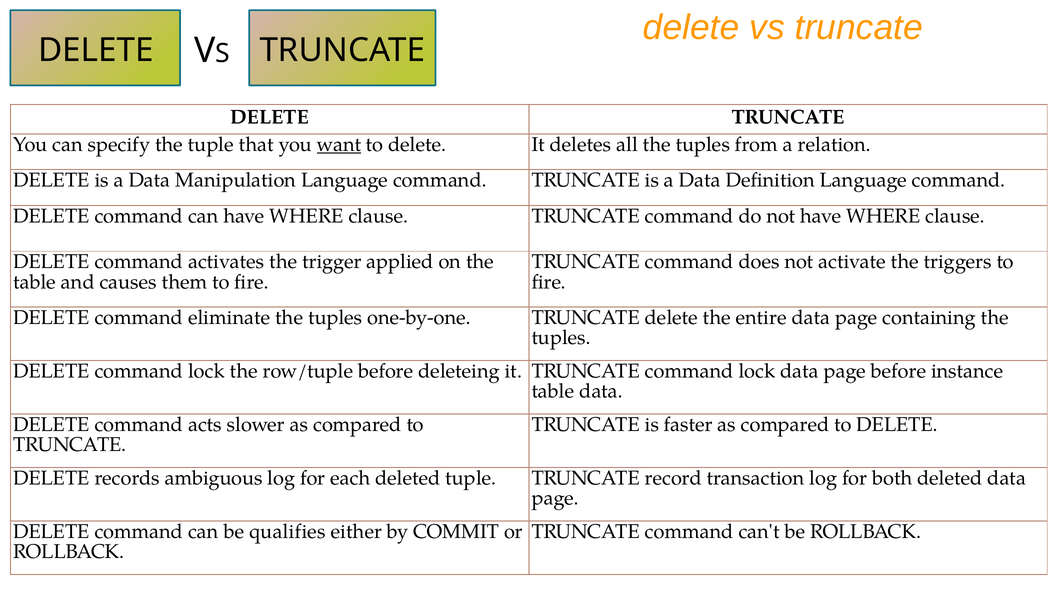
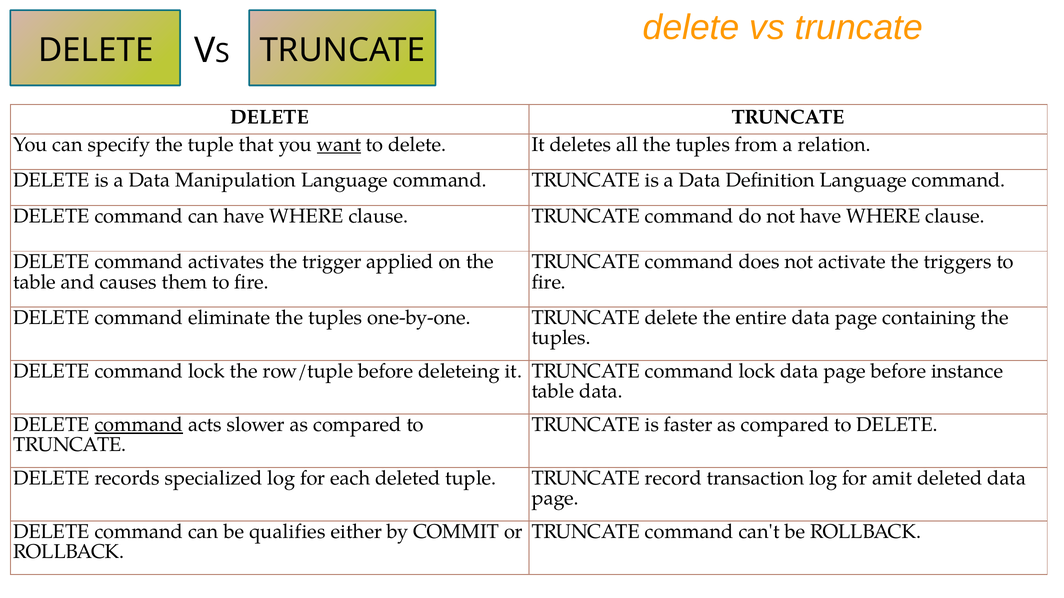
command underline: none -> present (139, 425)
ambiguous: ambiguous -> specialized (214, 479)
both: both -> amit (892, 479)
